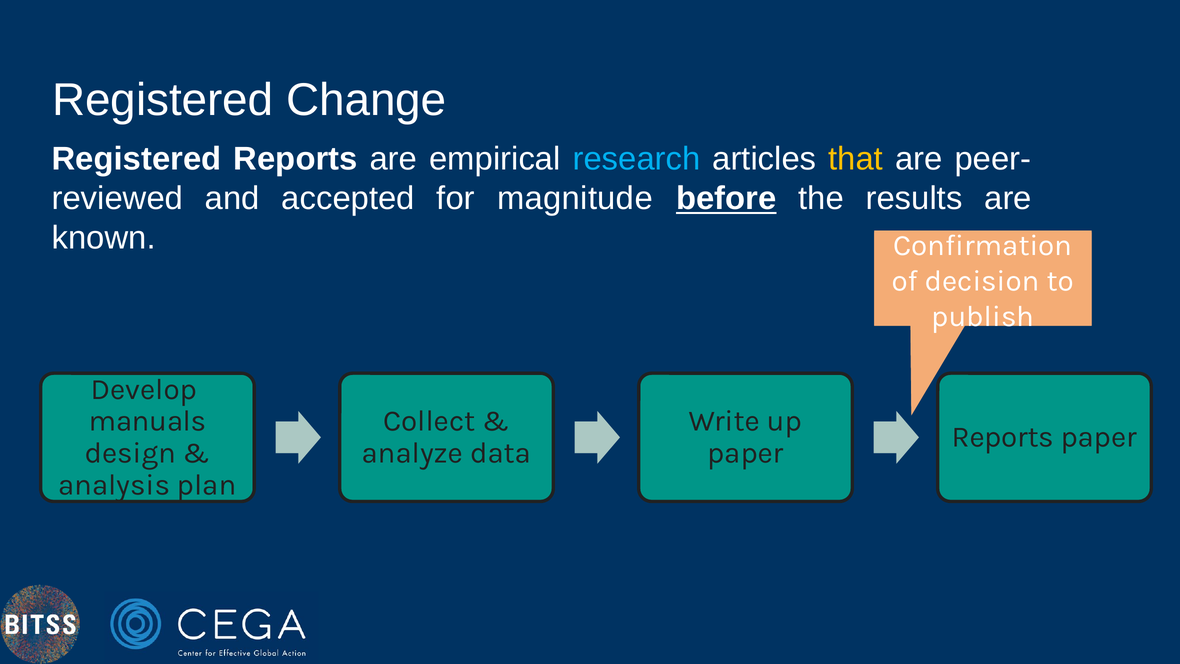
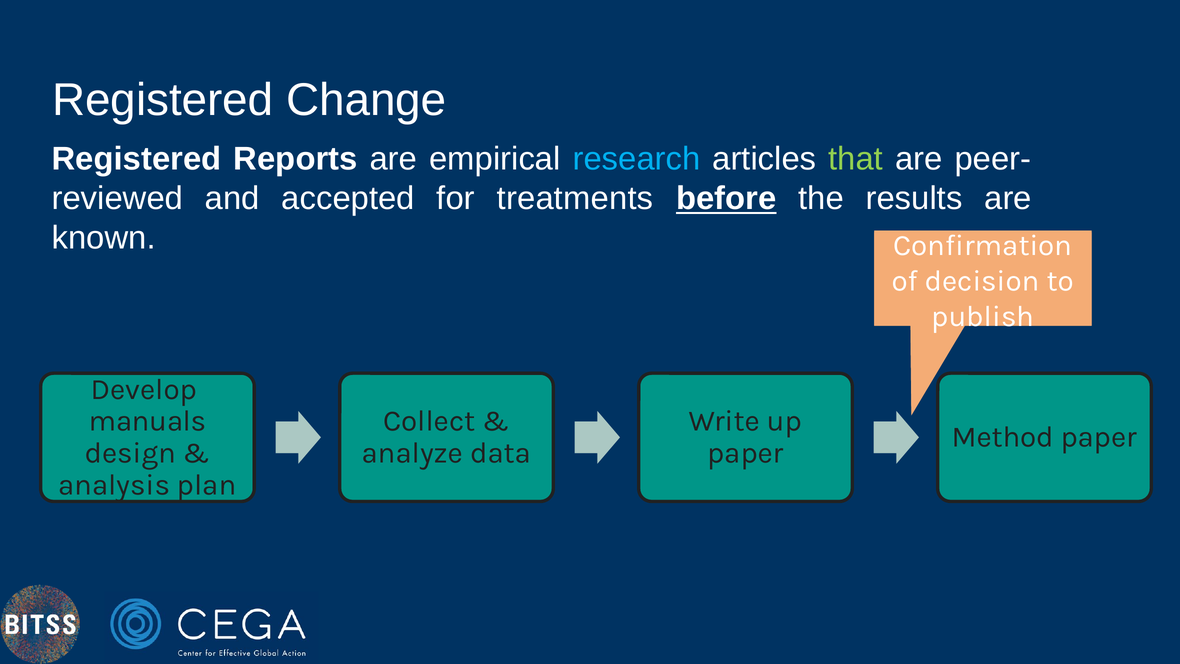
that colour: yellow -> light green (856, 159)
magnitude: magnitude -> treatments (575, 198)
Reports: Reports -> Method (1003, 437)
